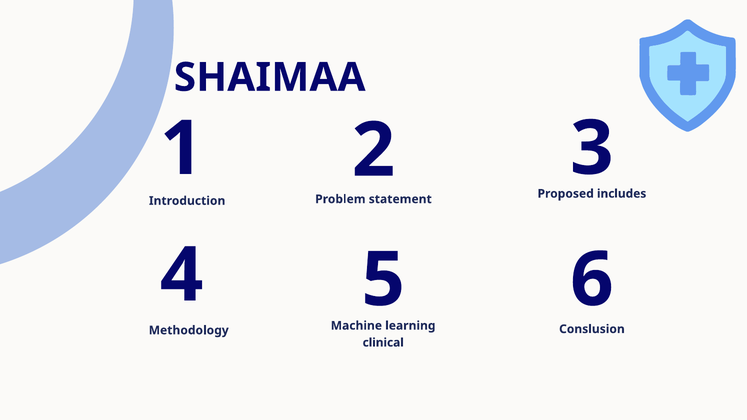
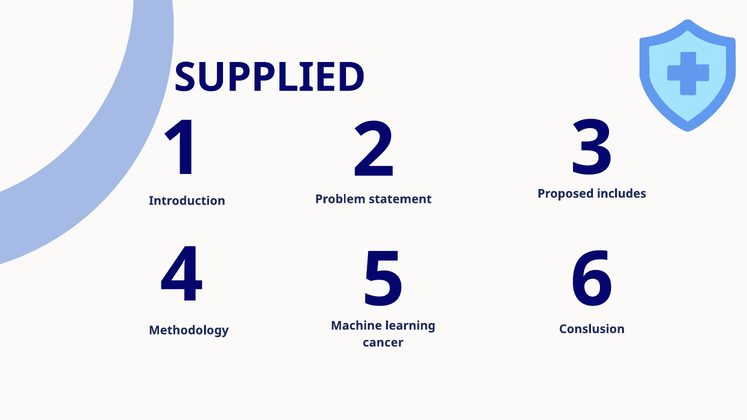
SHAIMAA: SHAIMAA -> SUPPLIED (270, 78)
clinical: clinical -> cancer (383, 343)
